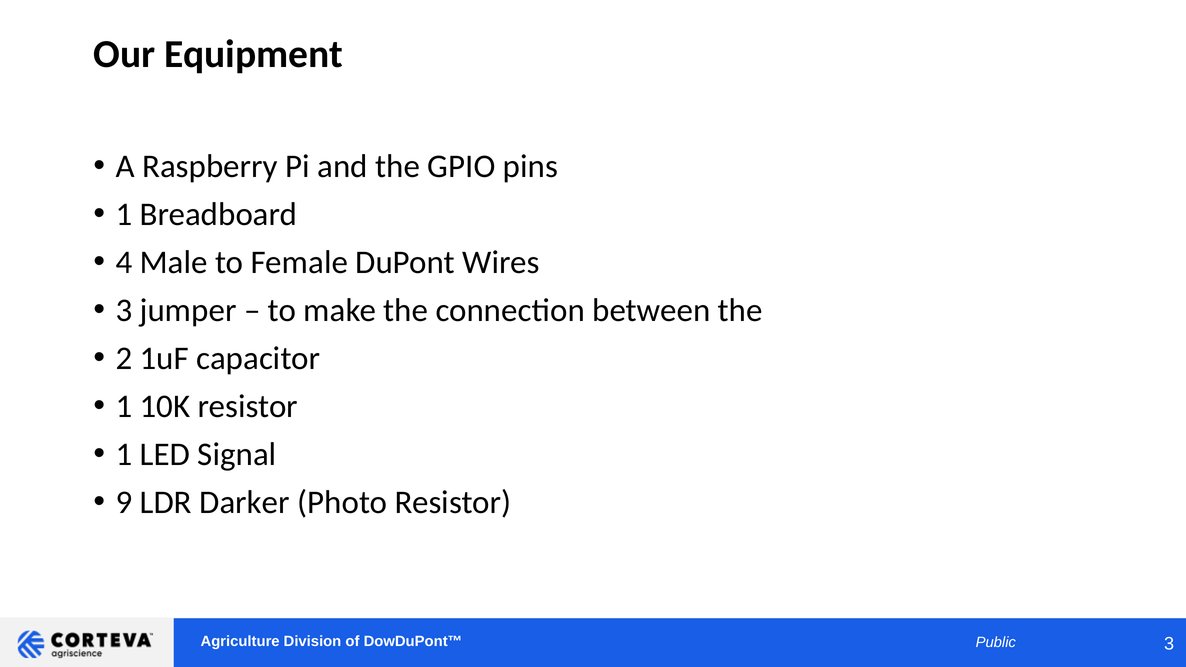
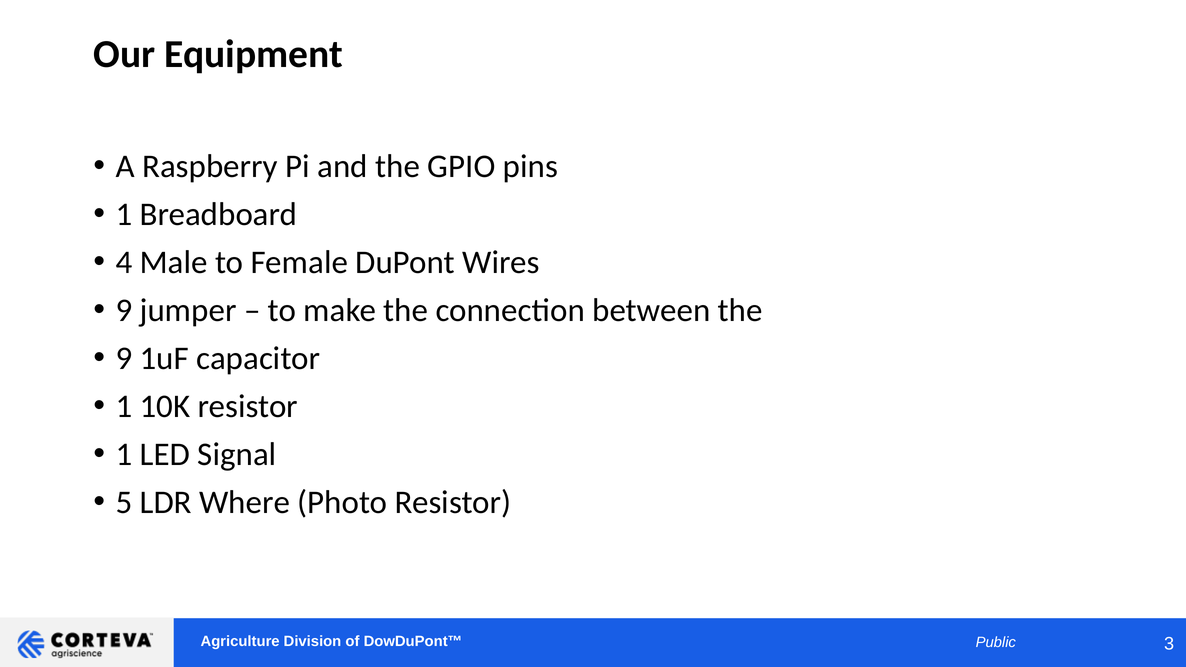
3: 3 -> 9 (124, 310)
2: 2 -> 9 (124, 358)
9: 9 -> 5 (124, 502)
Darker: Darker -> Where (245, 502)
